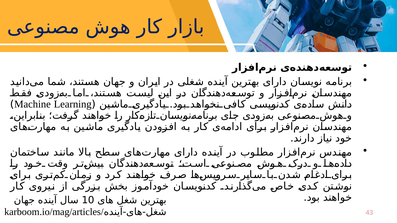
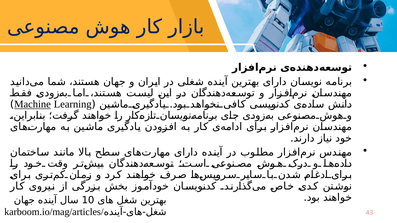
Machine underline: none -> present (33, 104)
